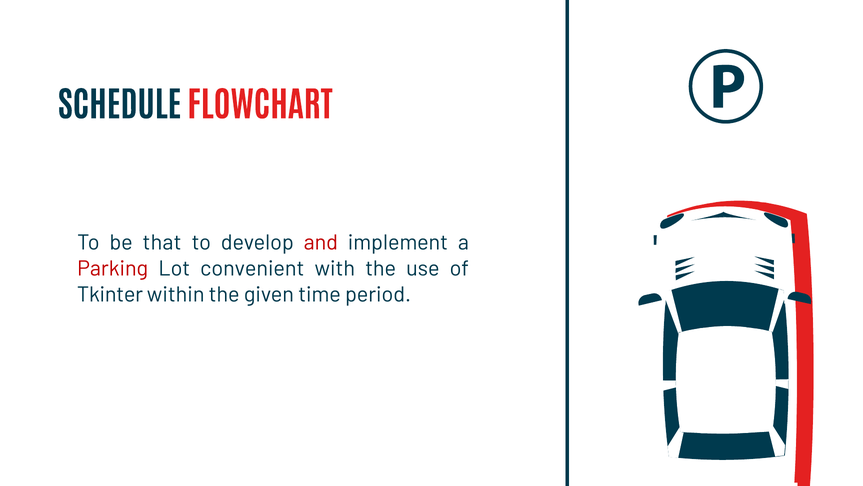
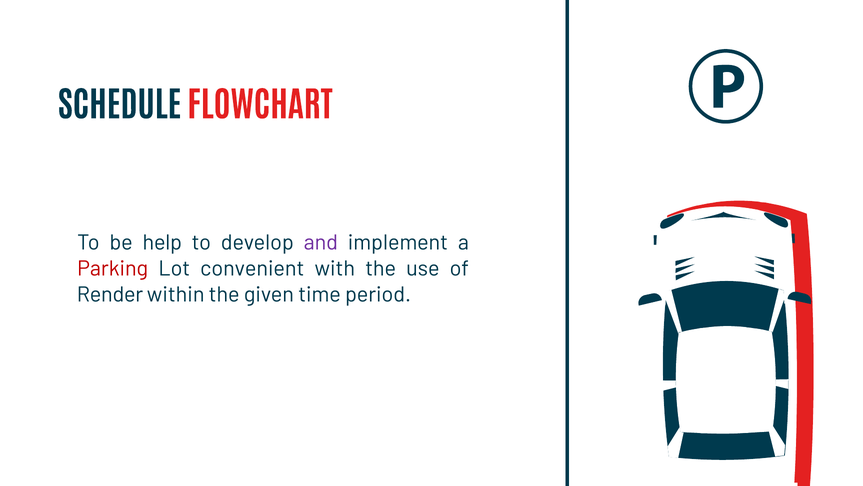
that: that -> help (162, 242)
and colour: red -> purple (321, 242)
Tkinter: Tkinter -> Render (110, 294)
